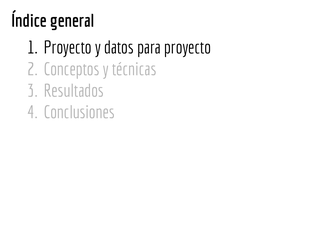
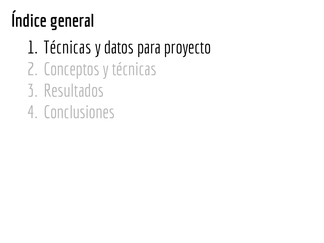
Proyecto: Proyecto -> Técnicas (67, 48)
